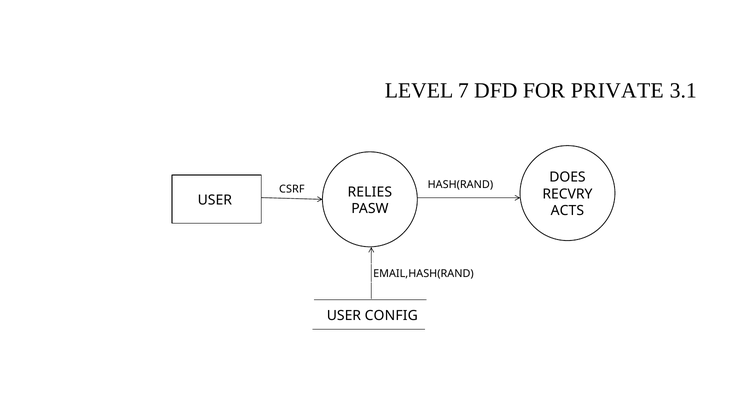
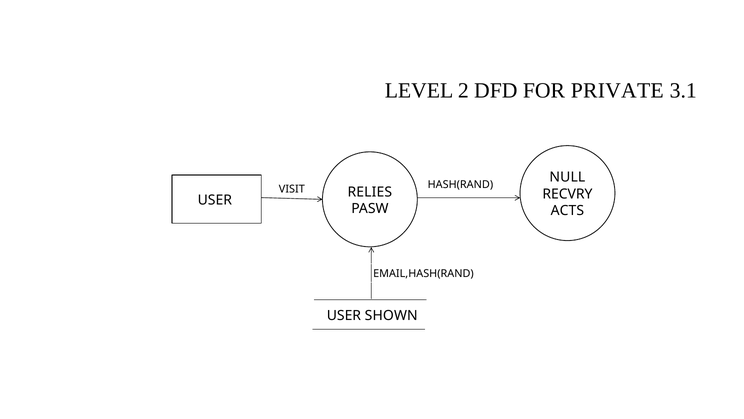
7: 7 -> 2 (463, 90)
DOES: DOES -> NULL (567, 177)
CSRF: CSRF -> VISIT (292, 189)
CONFIG: CONFIG -> SHOWN (391, 315)
